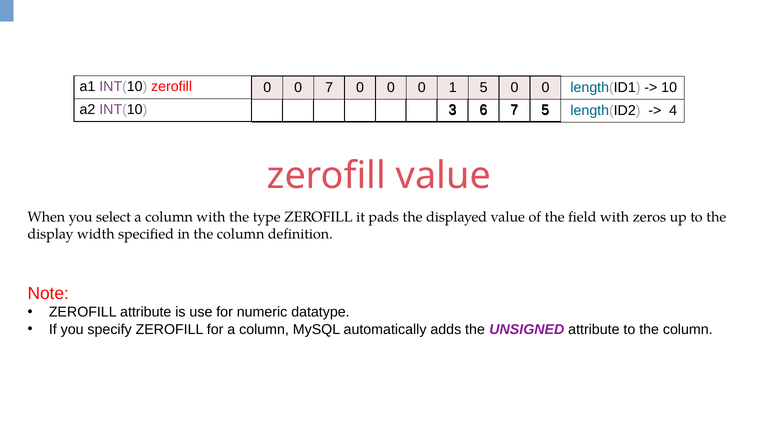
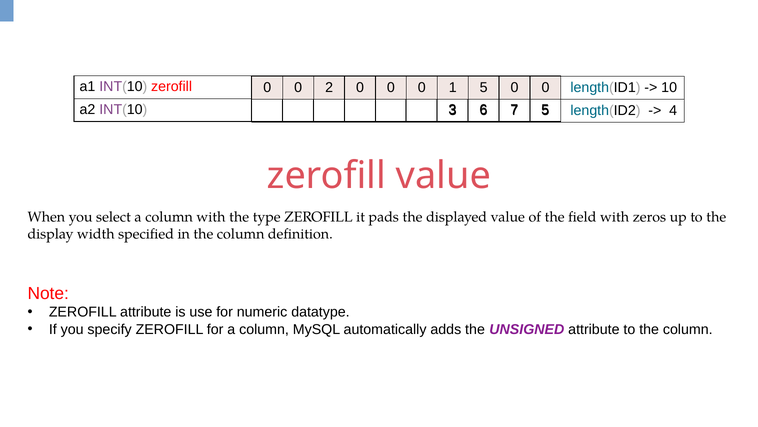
0 7: 7 -> 2 (329, 87)
